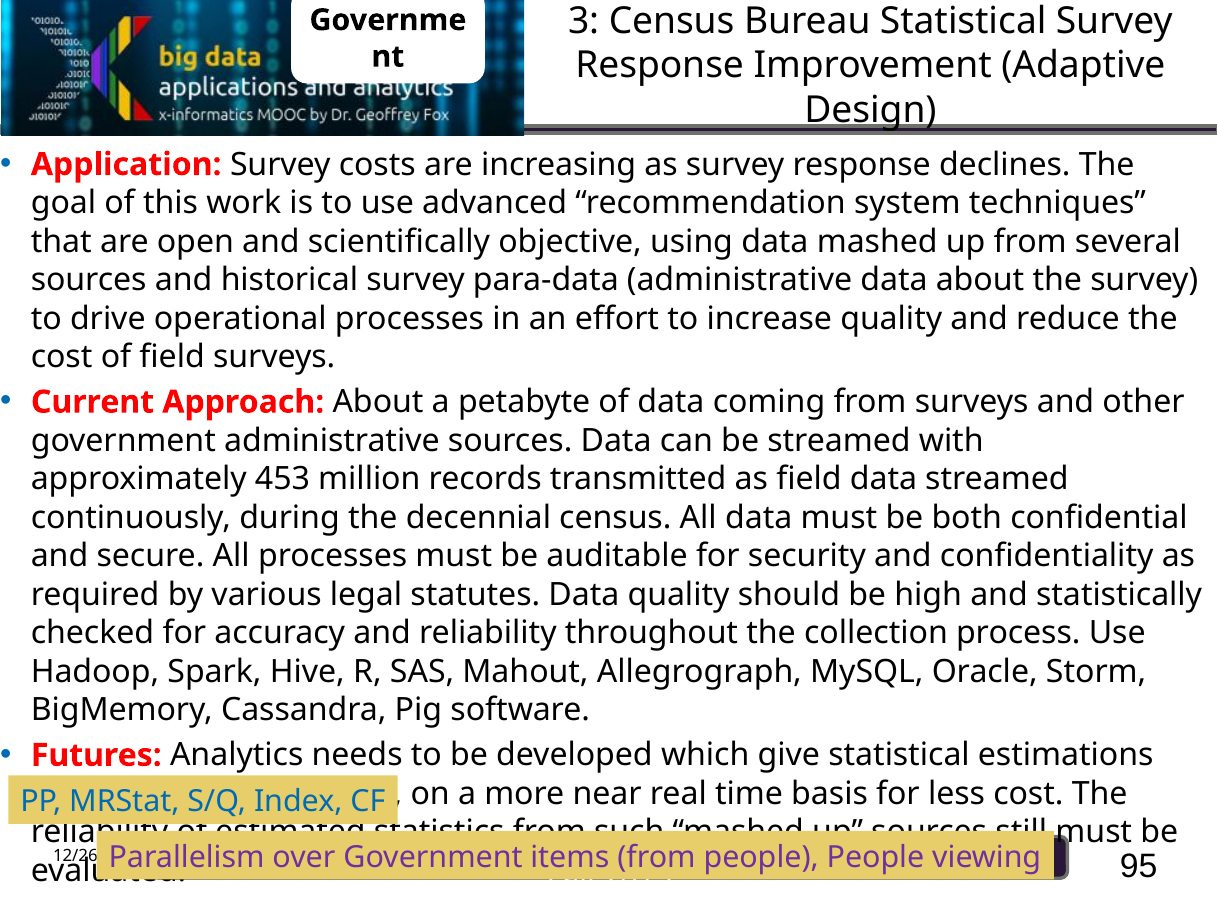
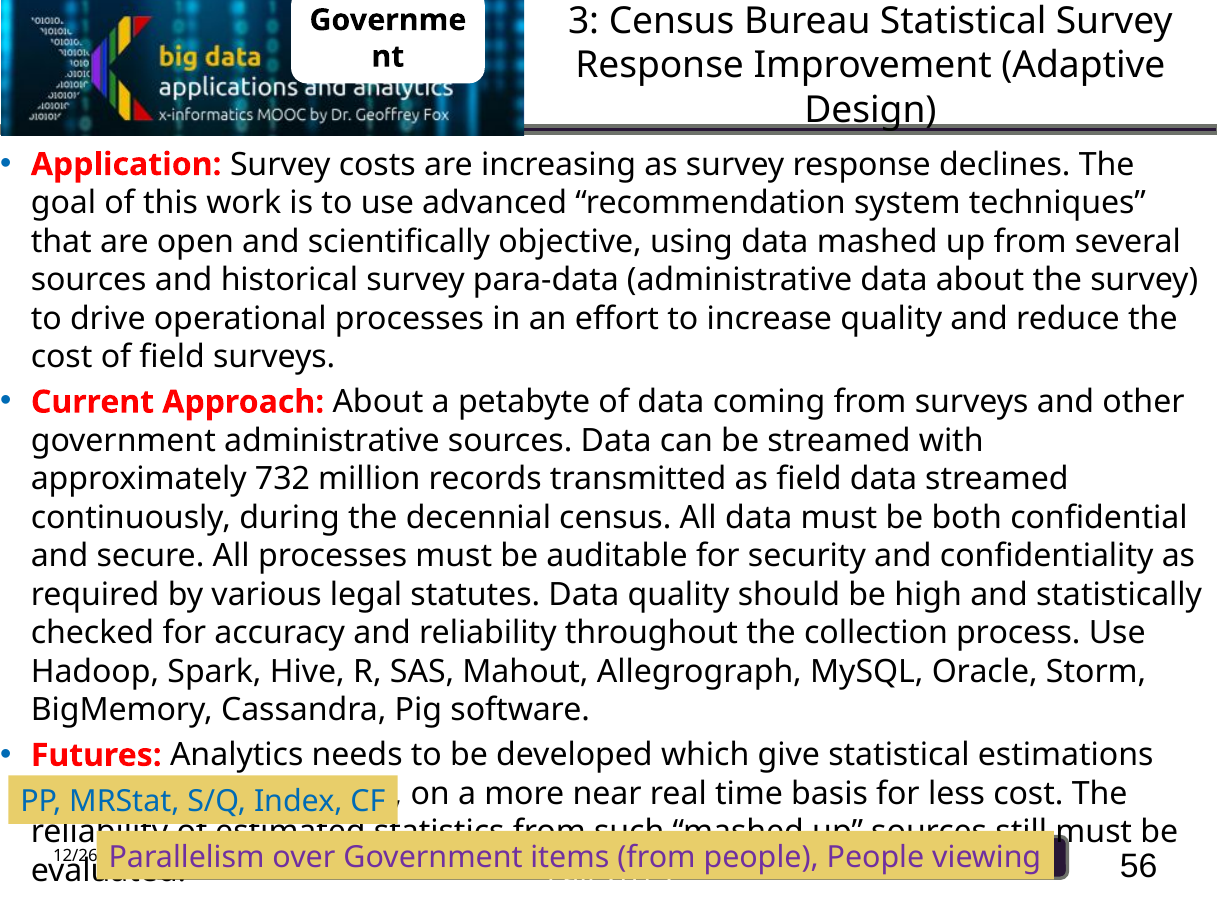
453: 453 -> 732 (282, 479)
95: 95 -> 56 (1139, 866)
